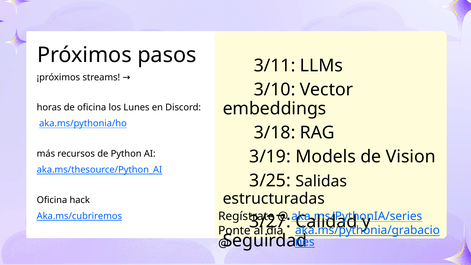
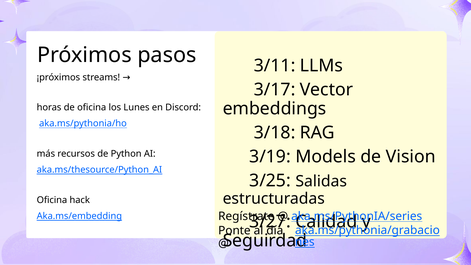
3/10: 3/10 -> 3/17 (275, 90)
Aka.ms/cubriremos: Aka.ms/cubriremos -> Aka.ms/embedding (79, 216)
